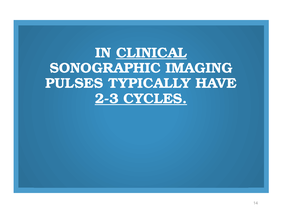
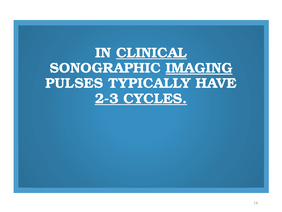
IMAGING underline: none -> present (199, 68)
